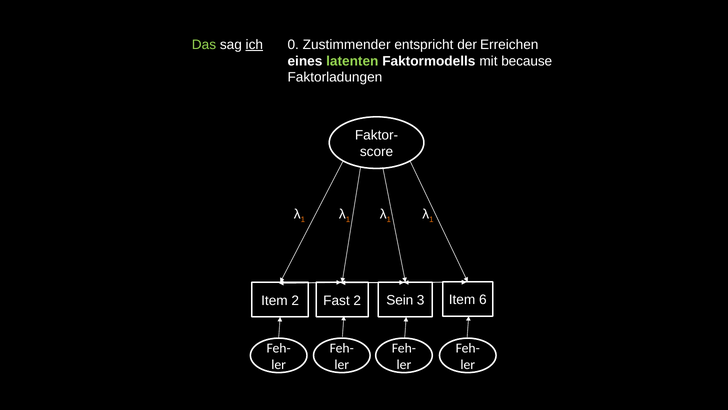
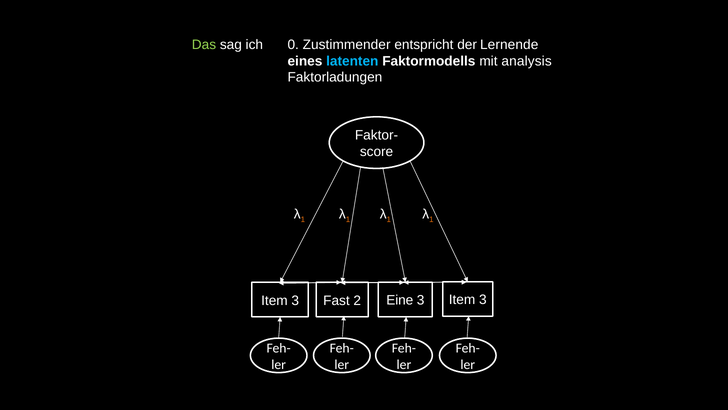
ich underline: present -> none (254, 45)
Erreichen: Erreichen -> Lernende (509, 45)
latenten colour: light green -> light blue (352, 61)
because: because -> analysis (527, 61)
Sein: Sein -> Eine (400, 300)
6: 6 -> 3 (483, 300)
2: 2 -> 3 (295, 300)
